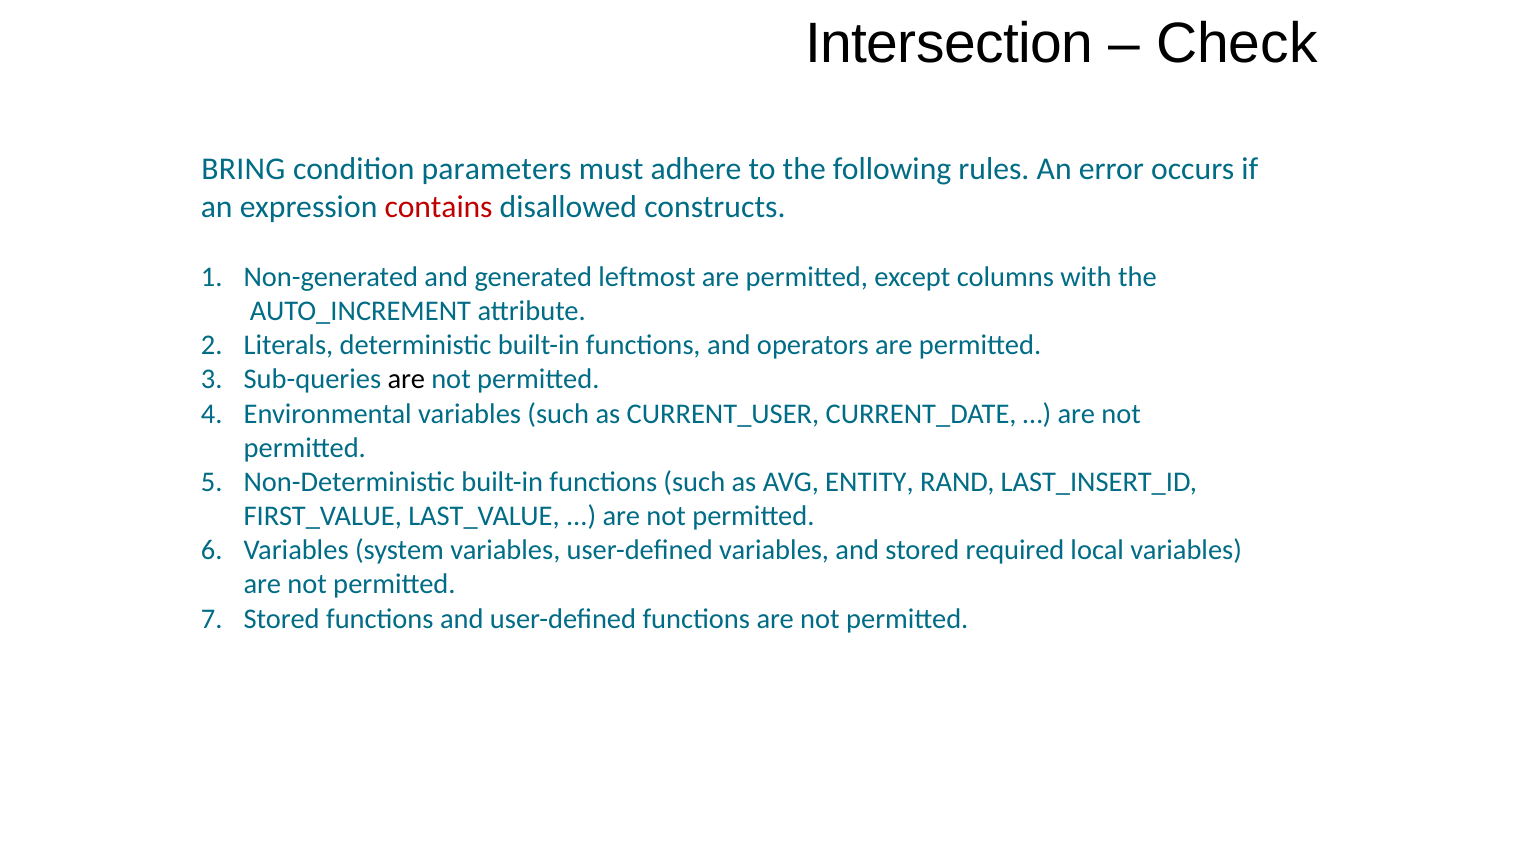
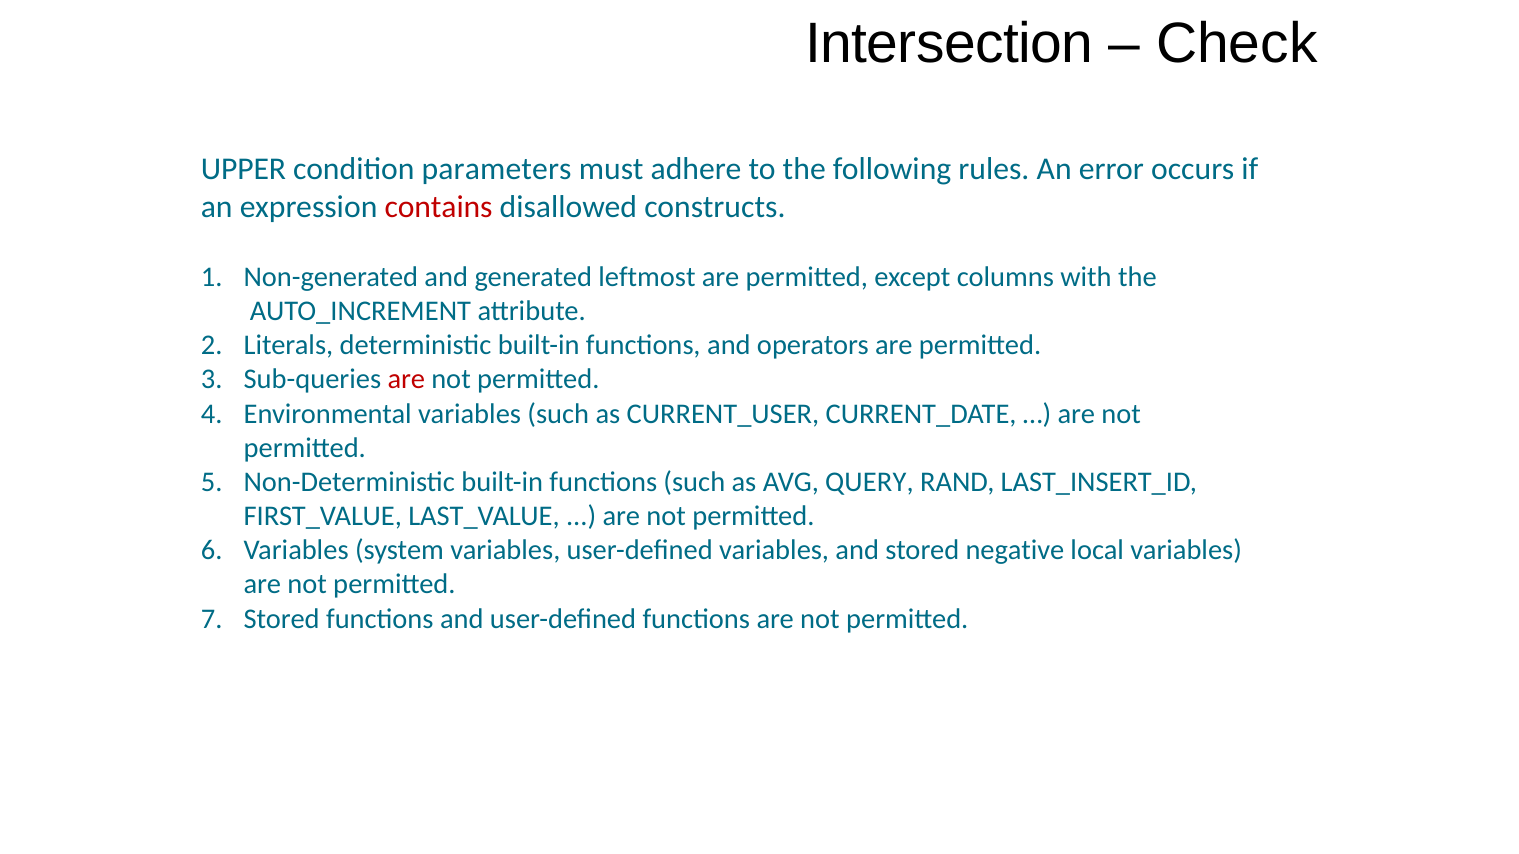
BRING: BRING -> UPPER (243, 169)
are colour: black -> red (406, 380)
ENTITY: ENTITY -> QUERY (869, 482)
required: required -> negative (1015, 551)
